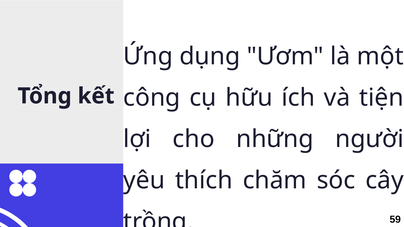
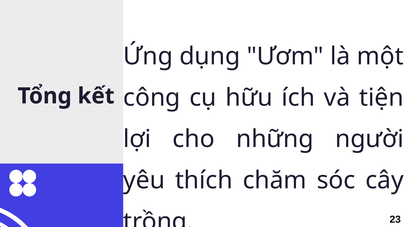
59: 59 -> 23 (395, 220)
